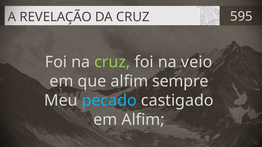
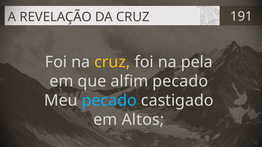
595: 595 -> 191 (241, 16)
cruz colour: light green -> yellow (112, 62)
veio: veio -> pela (197, 62)
alfim sempre: sempre -> pecado (180, 81)
em Alfim: Alfim -> Altos (143, 120)
